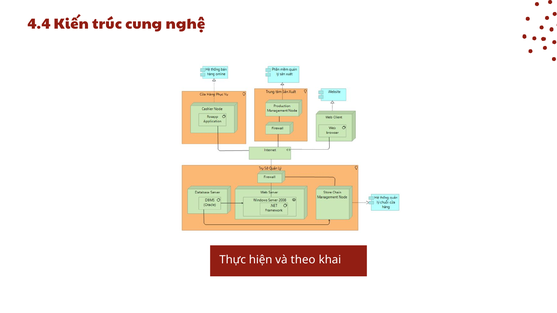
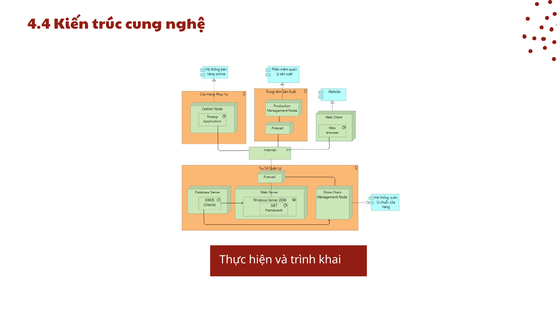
theo: theo -> trình (303, 260)
